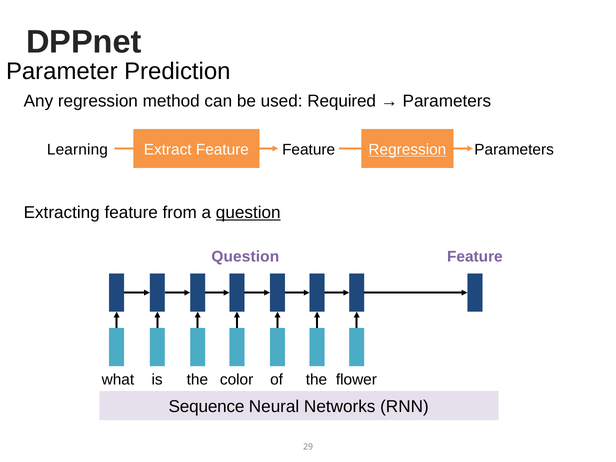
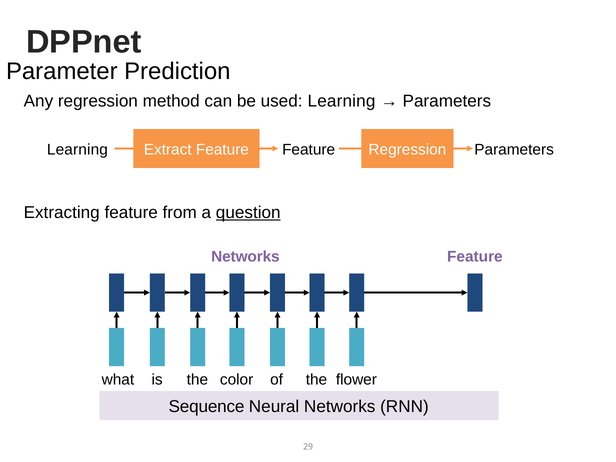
used Required: Required -> Learning (342, 101)
Regression underline: present -> none (407, 150)
Question: Question -> Networks (245, 257)
